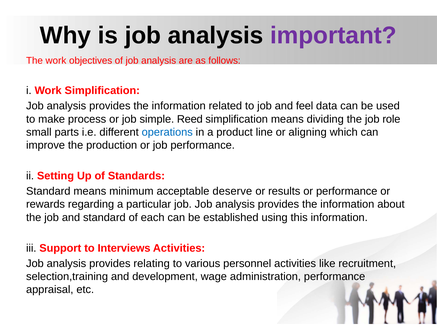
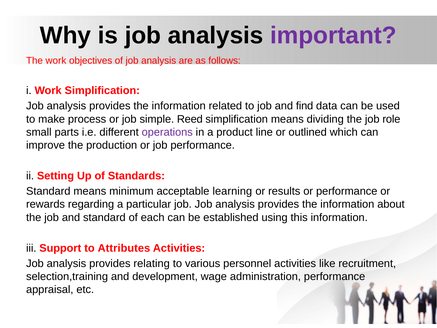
feel: feel -> find (305, 106)
operations colour: blue -> purple (167, 132)
aligning: aligning -> outlined (308, 132)
deserve: deserve -> learning (232, 191)
Interviews: Interviews -> Attributes (124, 248)
